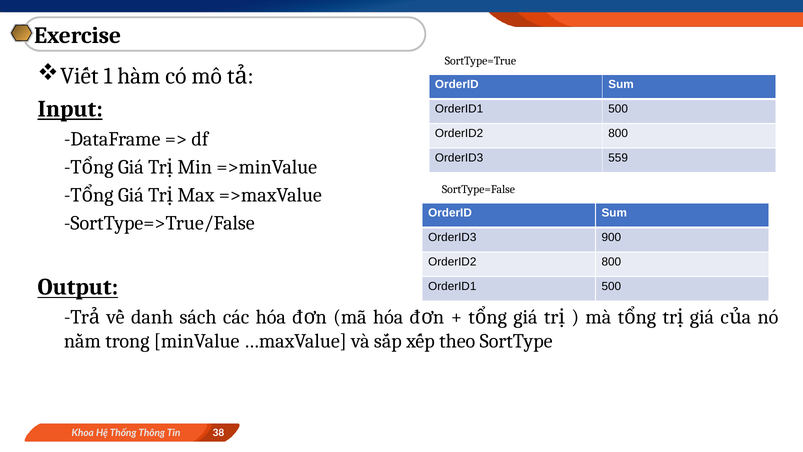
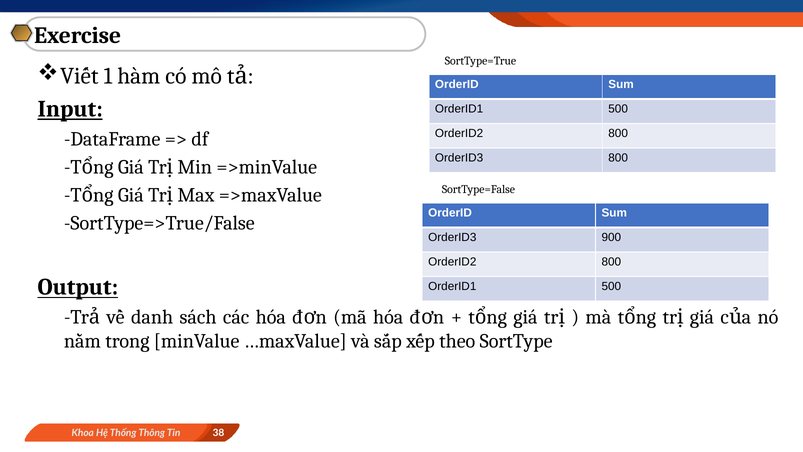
OrderID3 559: 559 -> 800 (618, 158)
